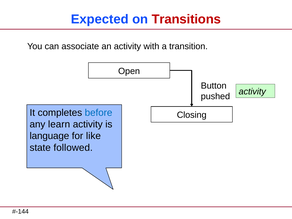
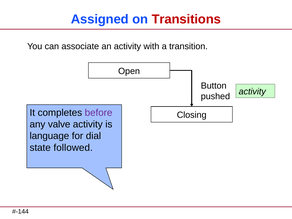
Expected: Expected -> Assigned (100, 19)
before colour: blue -> purple (99, 113)
learn: learn -> valve (59, 124)
like: like -> dial (93, 136)
